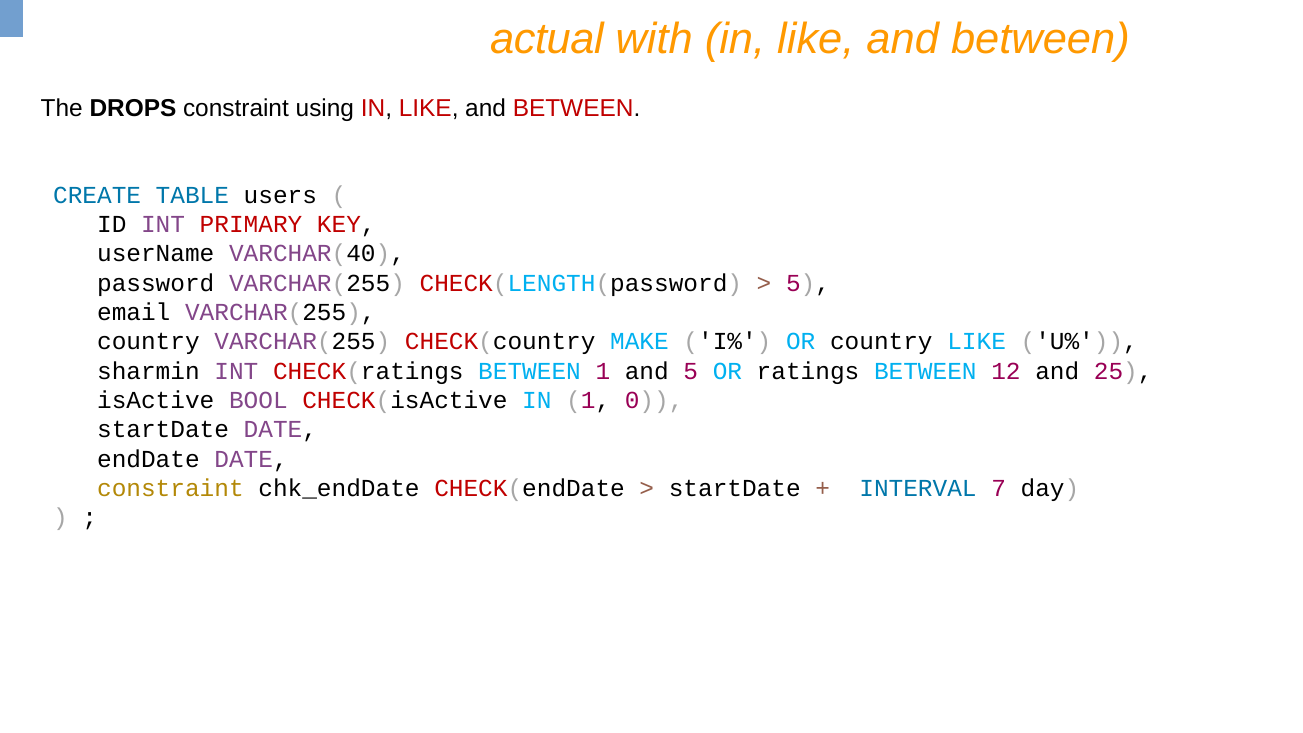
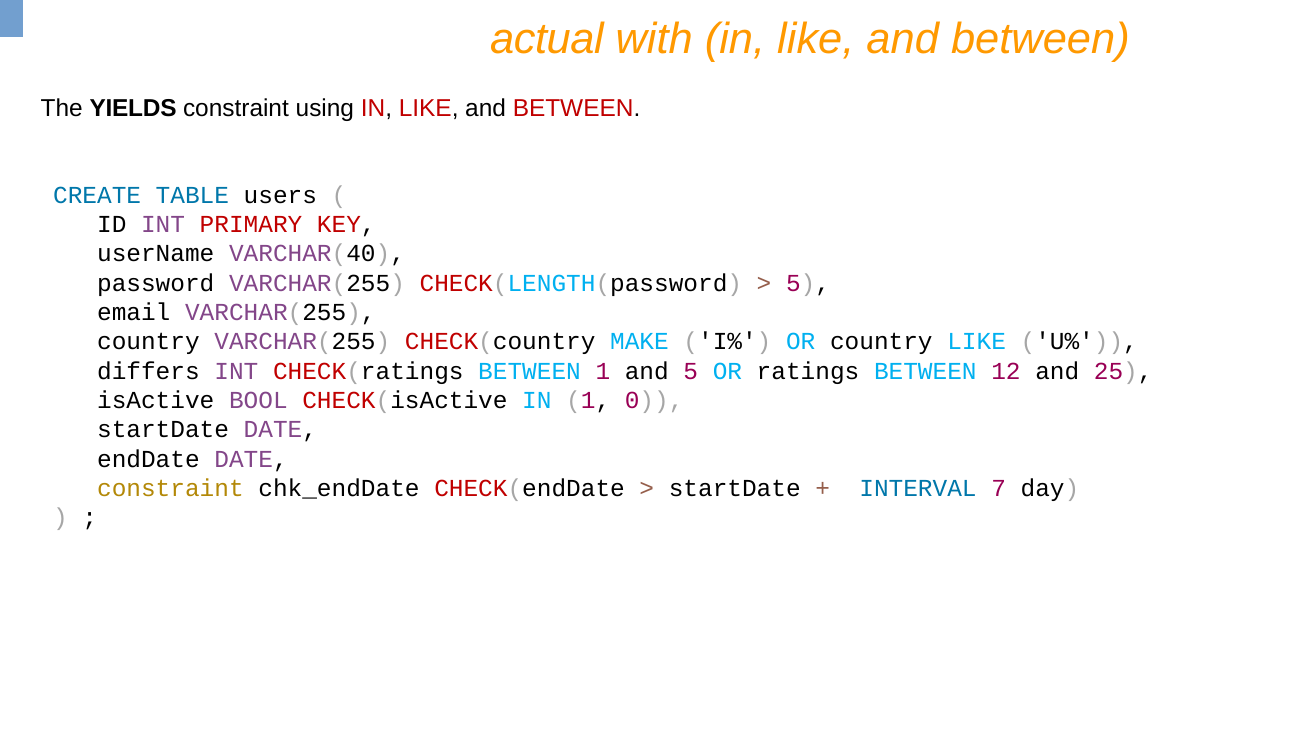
DROPS: DROPS -> YIELDS (133, 109)
sharmin: sharmin -> differs (148, 371)
